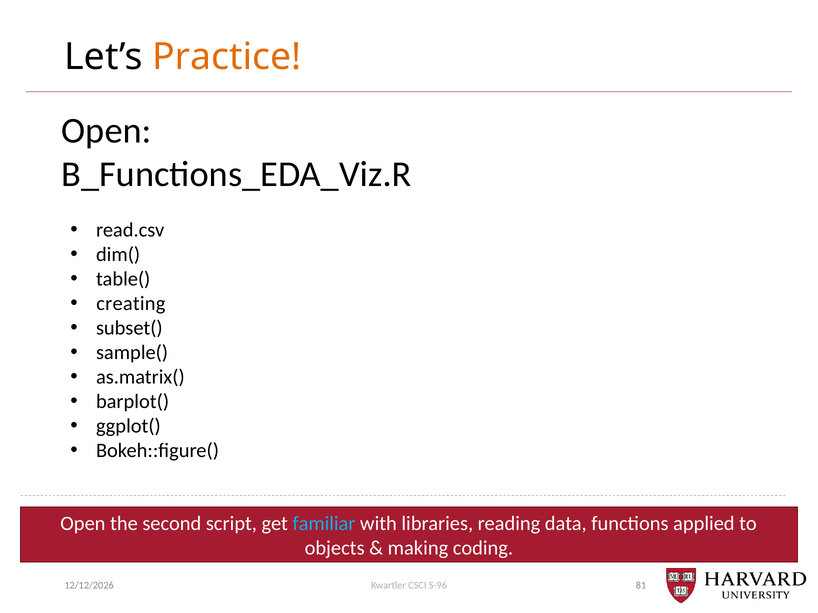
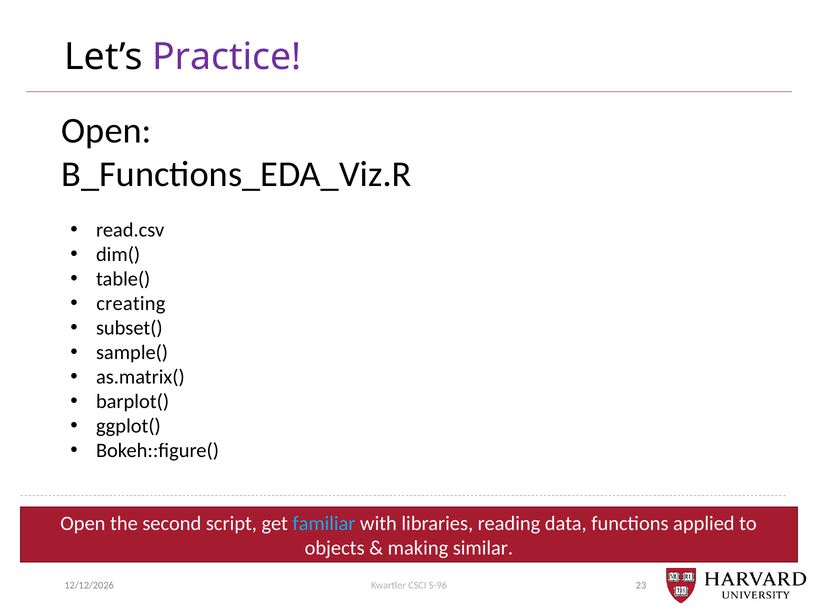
Practice colour: orange -> purple (227, 57)
coding: coding -> similar (483, 549)
81: 81 -> 23 (641, 586)
